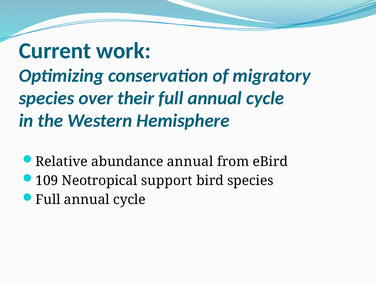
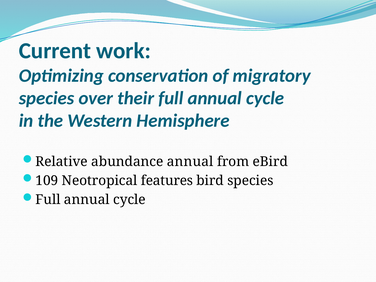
support: support -> features (167, 181)
